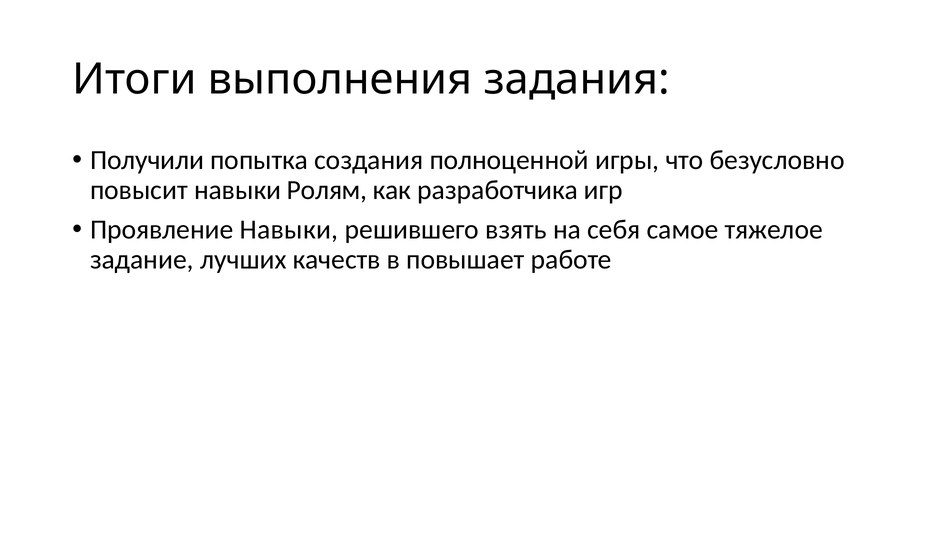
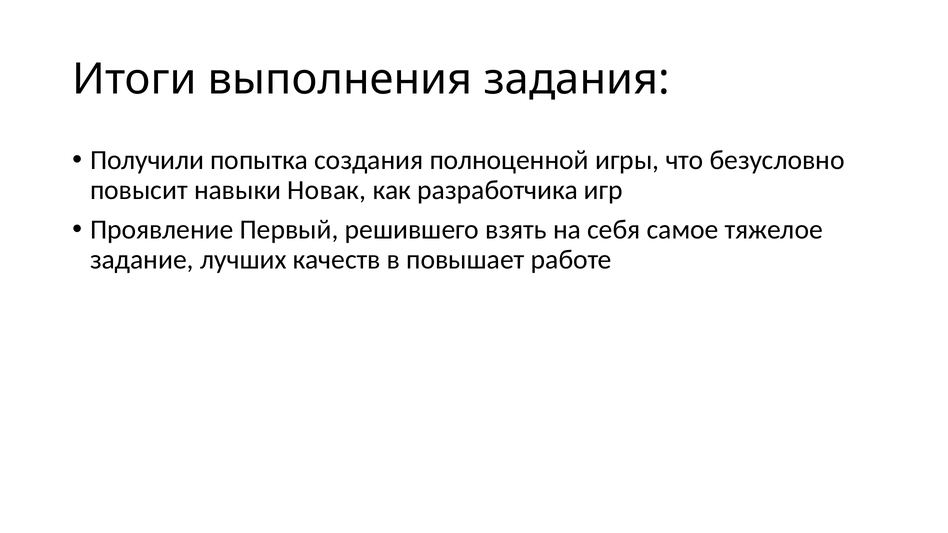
Ролям: Ролям -> Новак (327, 190)
Проявление Навыки: Навыки -> Первый (289, 230)
